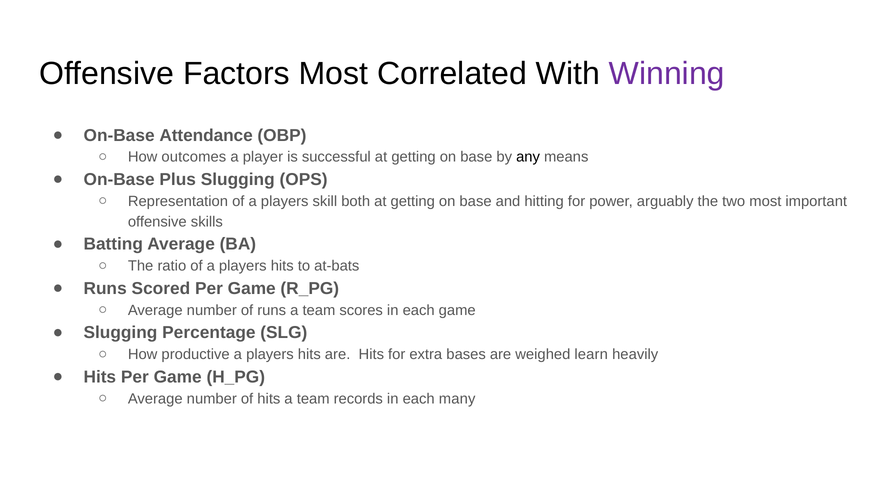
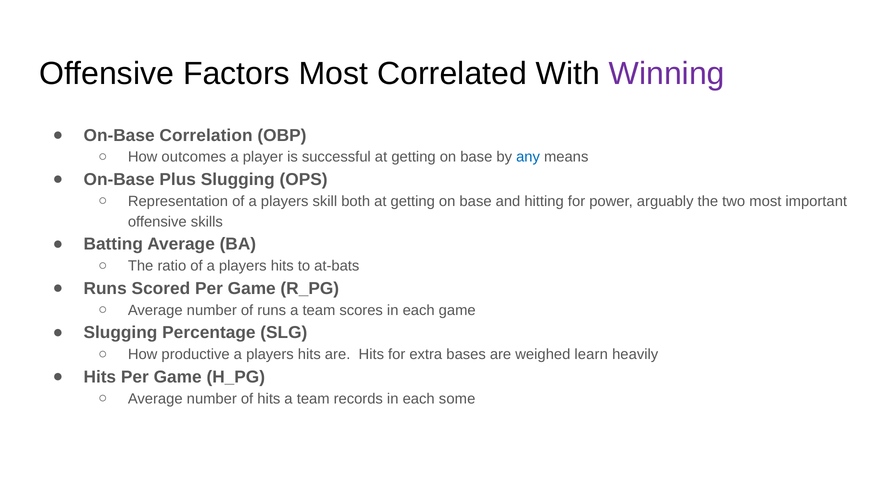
Attendance: Attendance -> Correlation (206, 136)
any colour: black -> blue (528, 157)
many: many -> some (457, 399)
